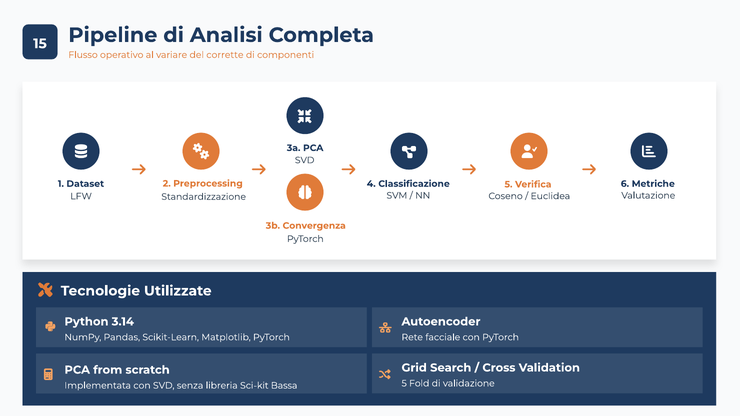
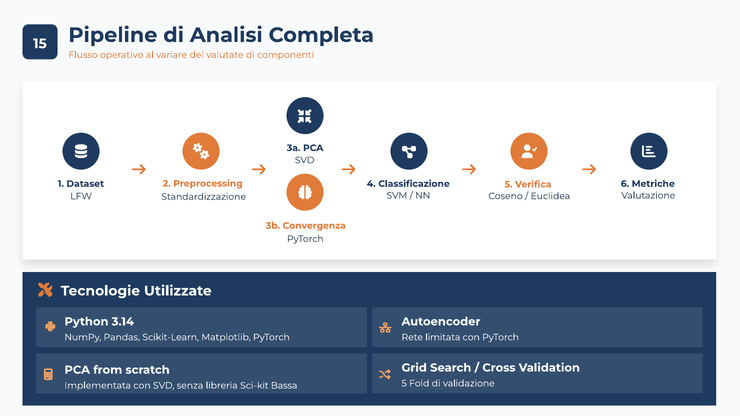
corrette: corrette -> valutate (225, 55)
facciale: facciale -> limitata (443, 337)
